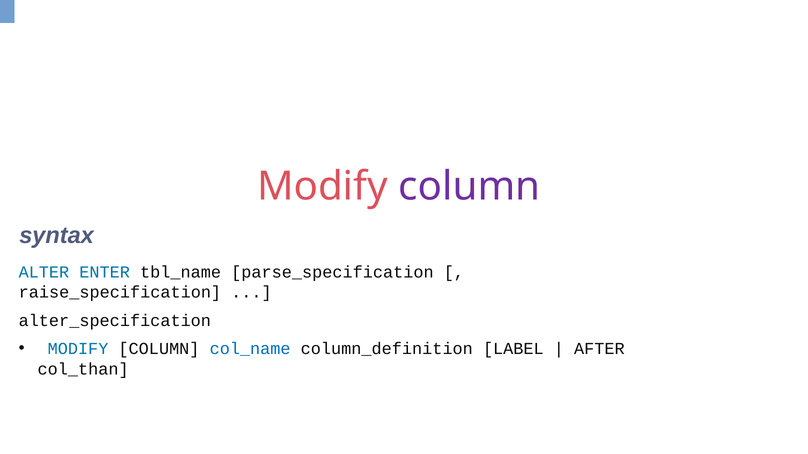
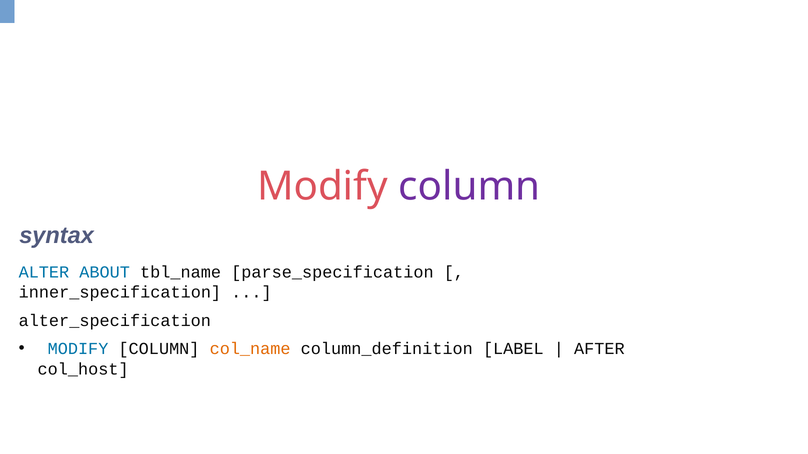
ENTER: ENTER -> ABOUT (105, 272)
raise_specification: raise_specification -> inner_specification (120, 293)
col_name colour: blue -> orange (250, 349)
col_than: col_than -> col_host (83, 369)
